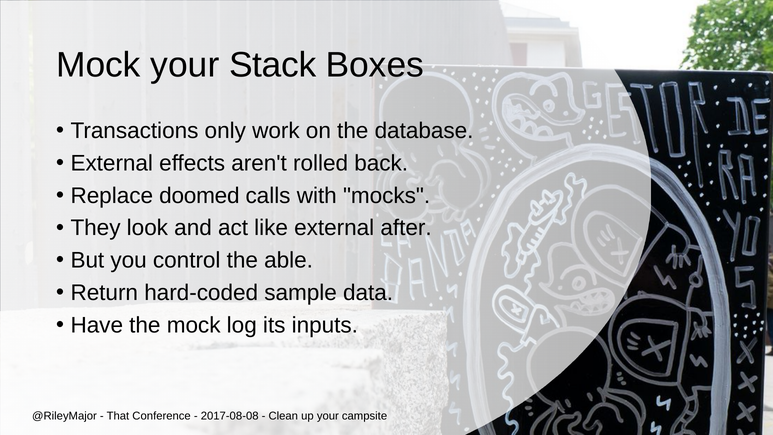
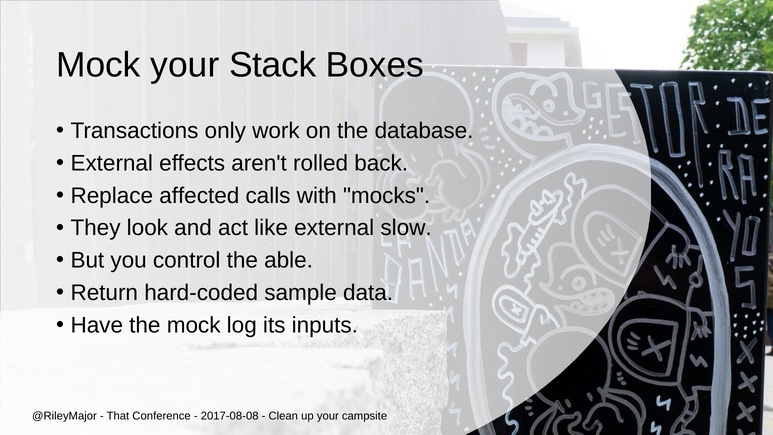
doomed: doomed -> affected (199, 195)
after: after -> slow (406, 228)
